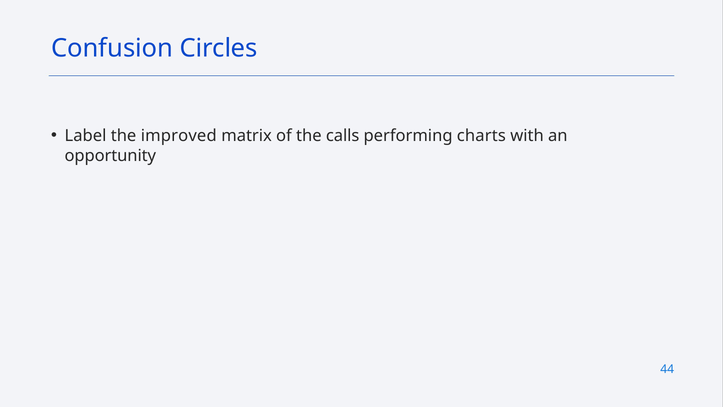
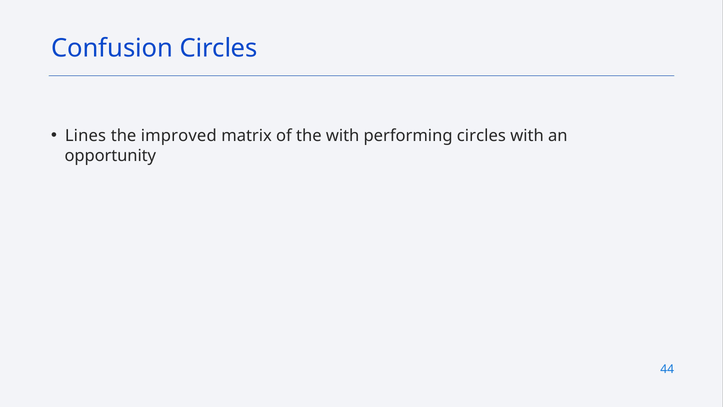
Label: Label -> Lines (85, 136)
the calls: calls -> with (343, 136)
performing charts: charts -> circles (481, 136)
